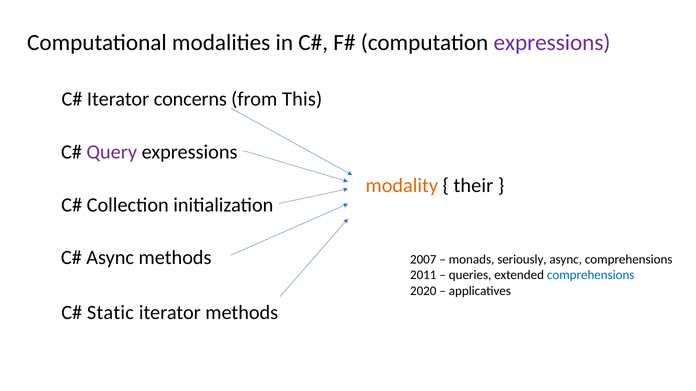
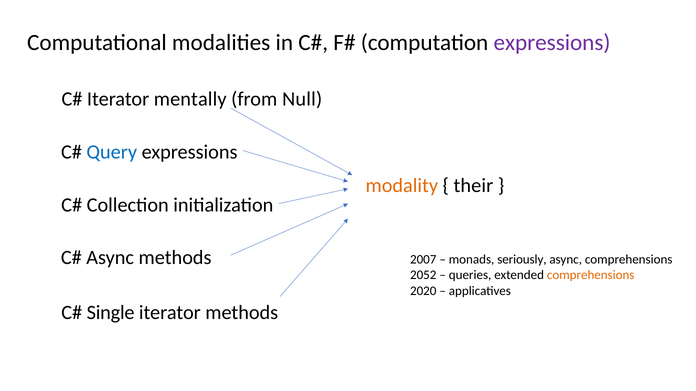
concerns: concerns -> mentally (190, 99)
This: This -> Null (302, 99)
Query colour: purple -> blue (112, 152)
2011: 2011 -> 2052 (423, 275)
comprehensions colour: blue -> orange (591, 275)
Static: Static -> Single (111, 313)
